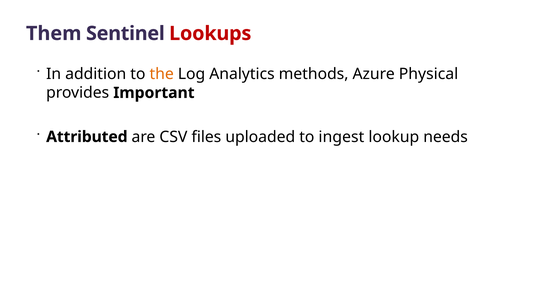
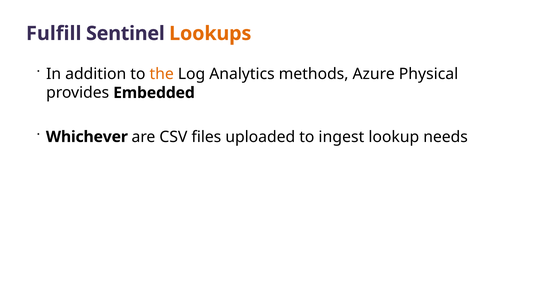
Them: Them -> Fulfill (54, 33)
Lookups colour: red -> orange (210, 33)
Important: Important -> Embedded (154, 93)
Attributed: Attributed -> Whichever (87, 137)
